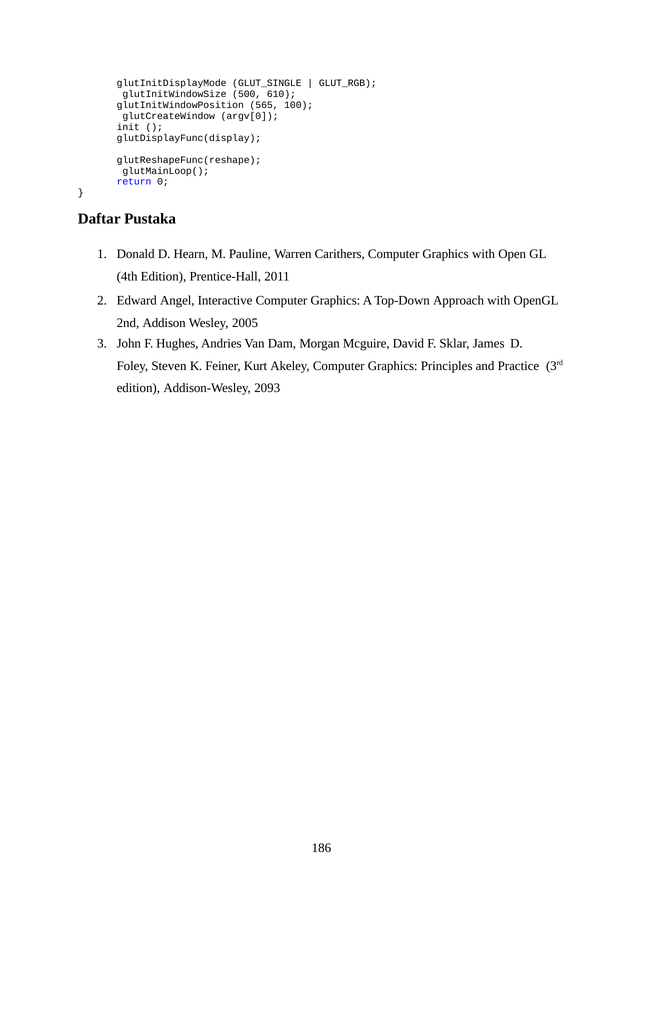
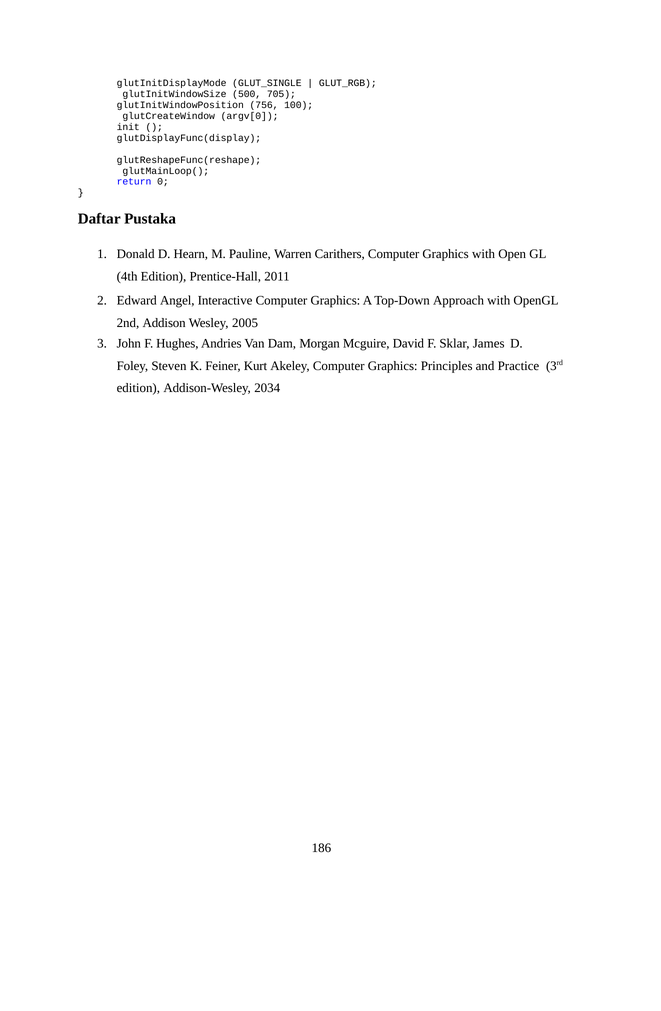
610: 610 -> 705 (281, 94)
565: 565 -> 756 (264, 105)
2093: 2093 -> 2034 (267, 388)
